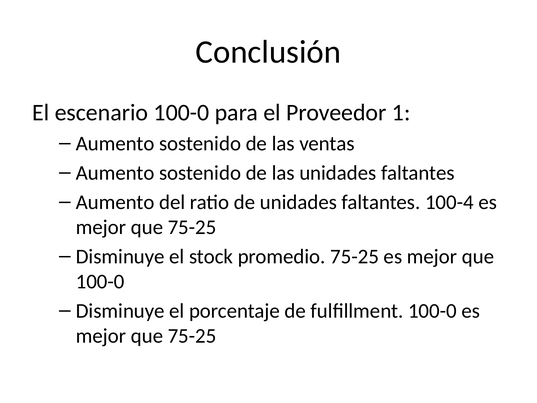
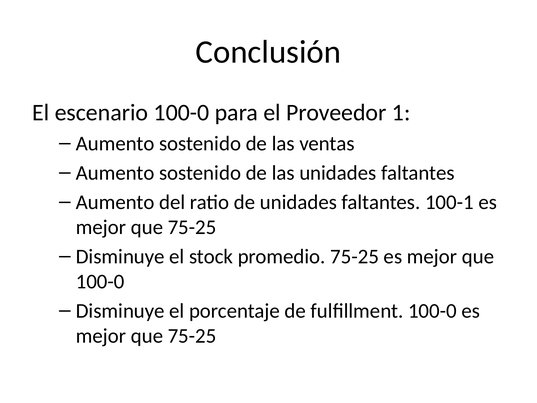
100-4: 100-4 -> 100-1 (449, 202)
